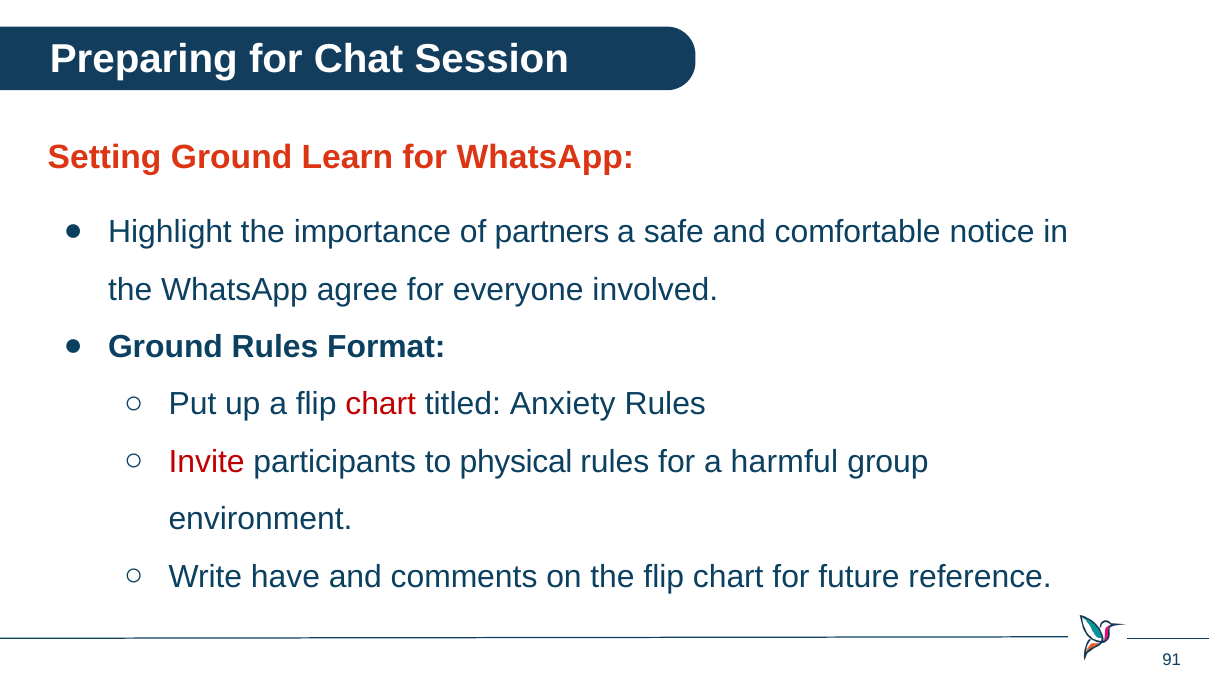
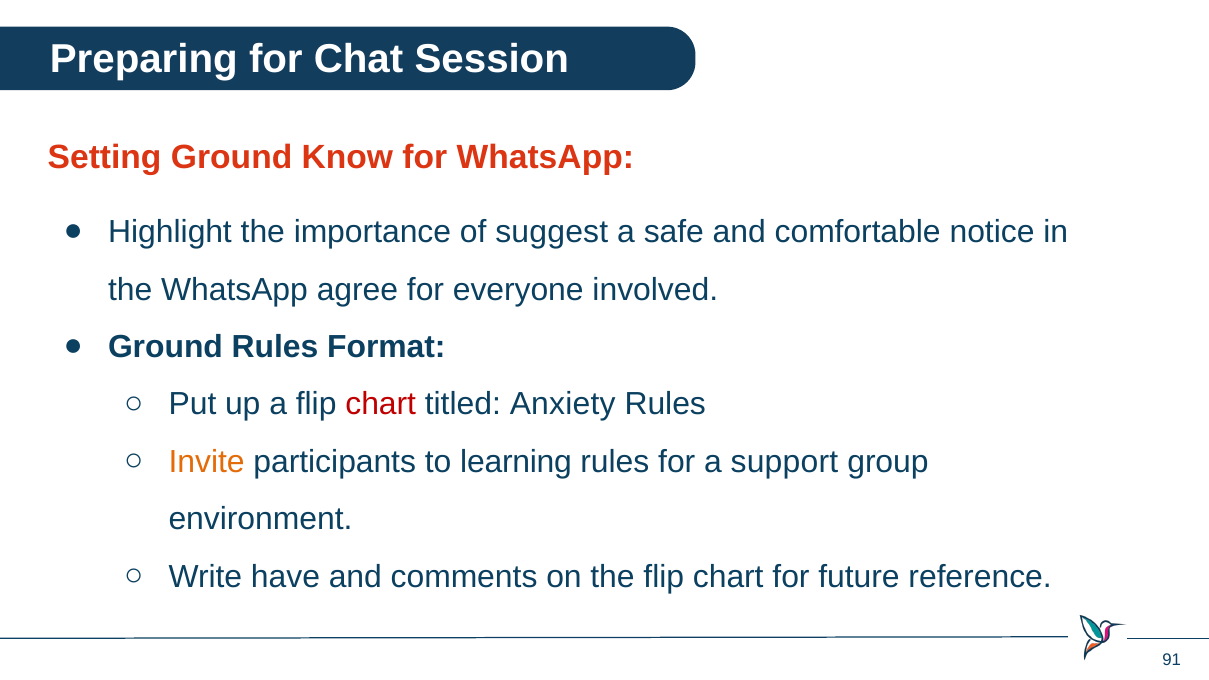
Learn: Learn -> Know (347, 157)
partners: partners -> suggest (552, 232)
Invite colour: red -> orange (207, 462)
physical: physical -> learning (516, 462)
harmful: harmful -> support (784, 462)
